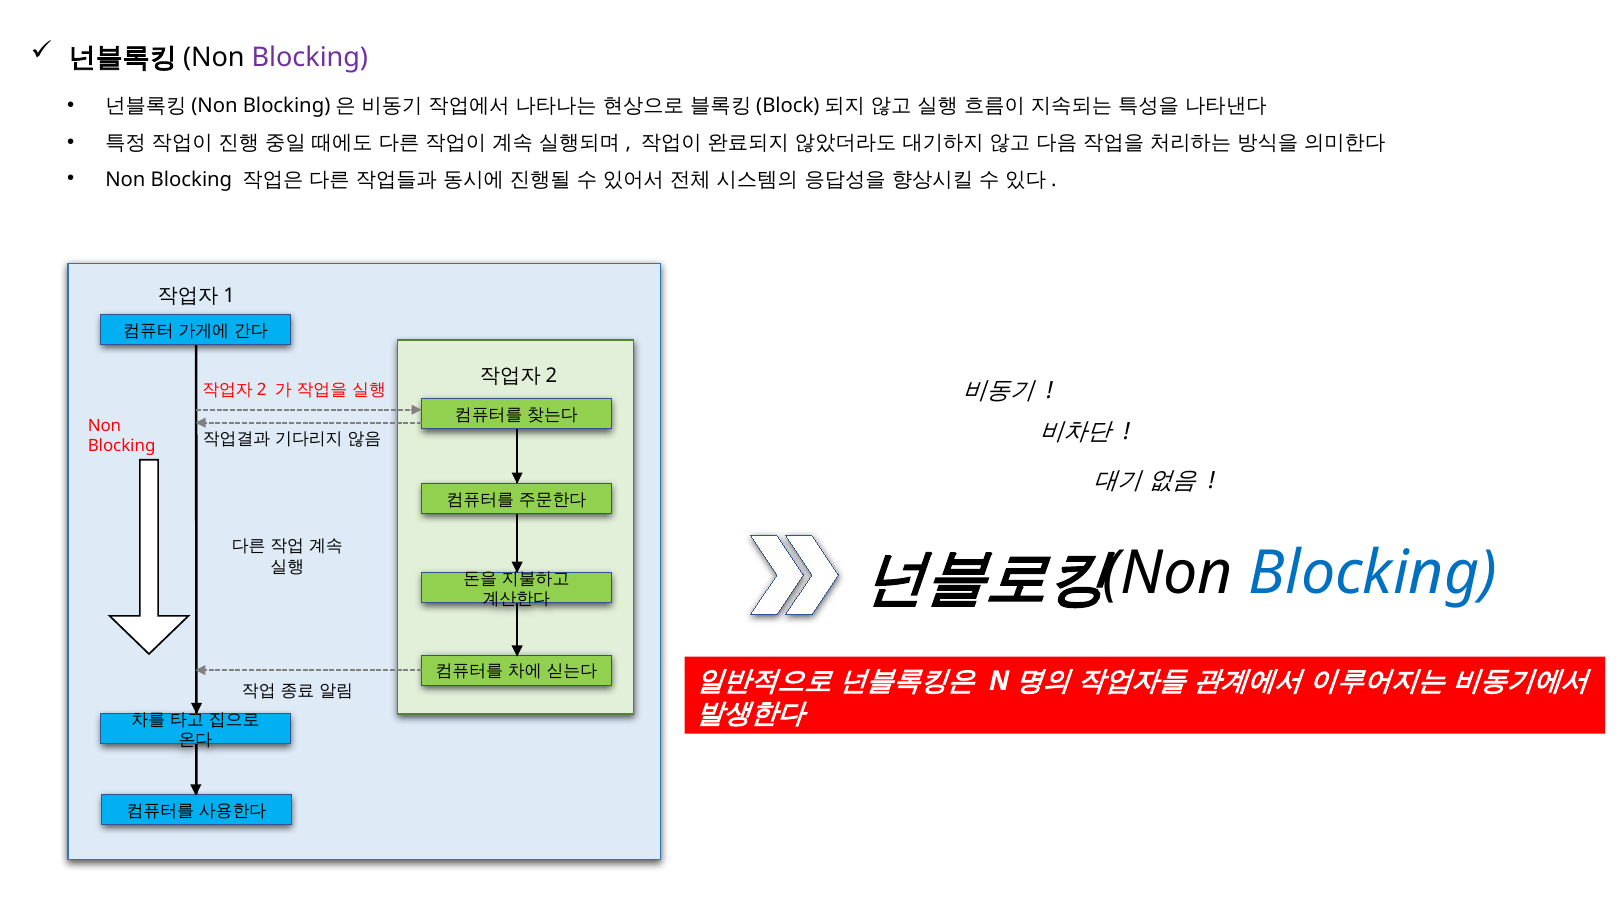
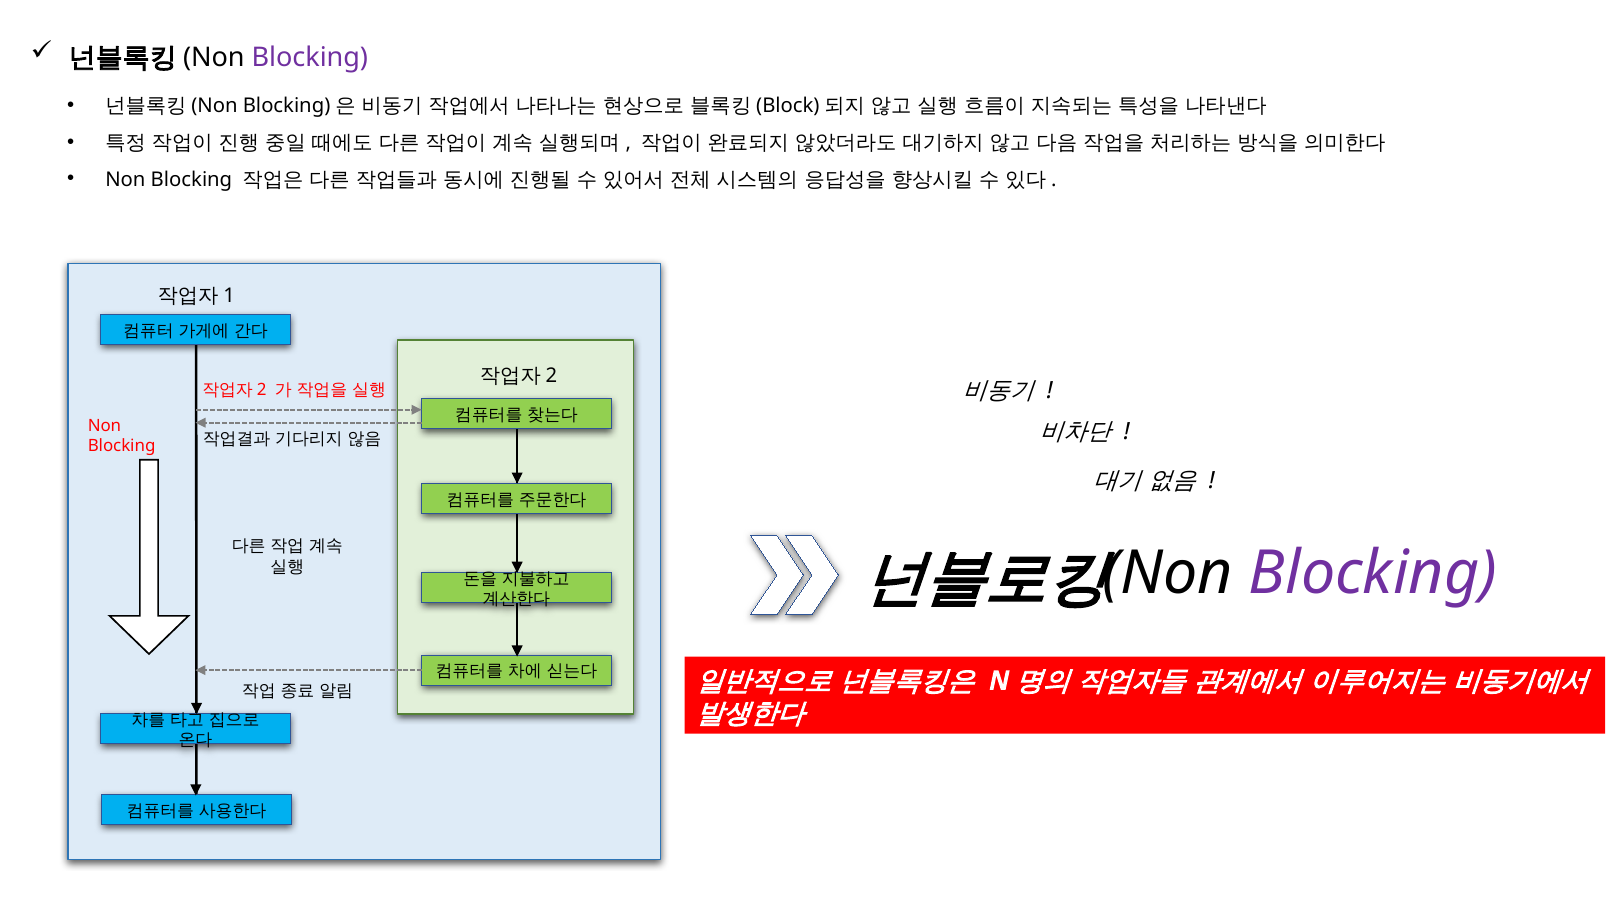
Blocking colour: blue -> purple (1373, 573)
